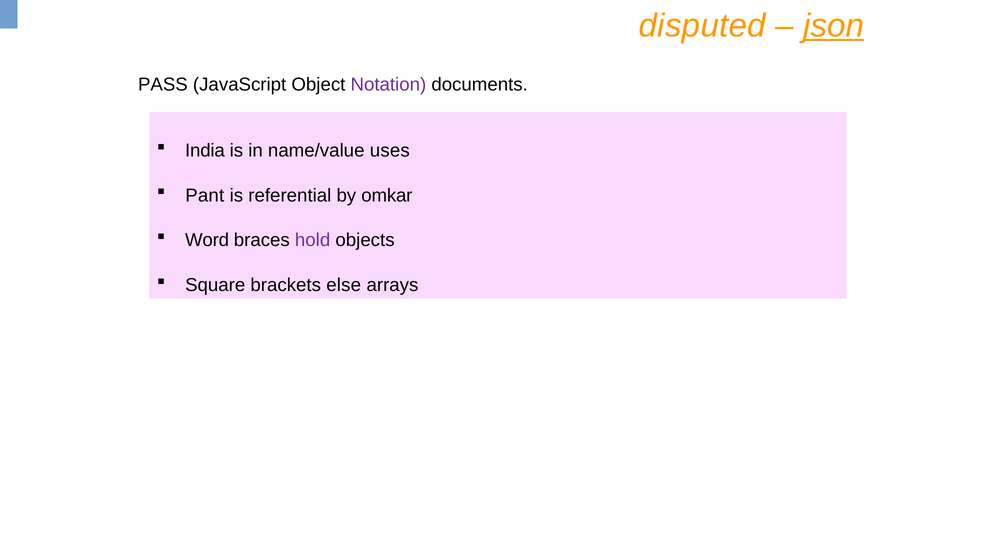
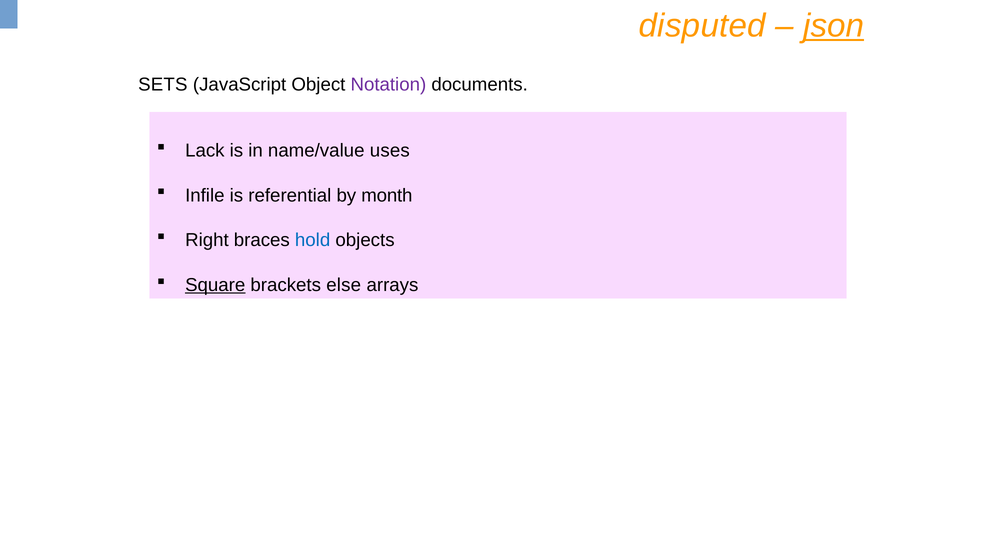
PASS: PASS -> SETS (163, 85)
India: India -> Lack (205, 151)
Pant: Pant -> Infile (205, 195)
omkar: omkar -> month (387, 195)
Word: Word -> Right (207, 240)
hold colour: purple -> blue (313, 240)
Square underline: none -> present (215, 285)
